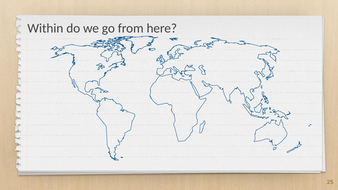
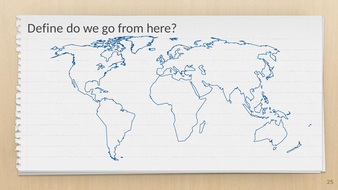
Within: Within -> Define (45, 28)
